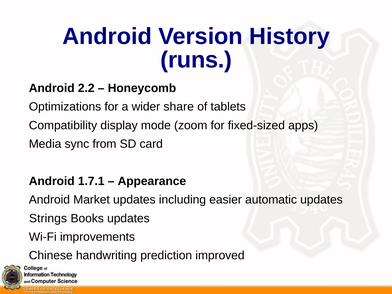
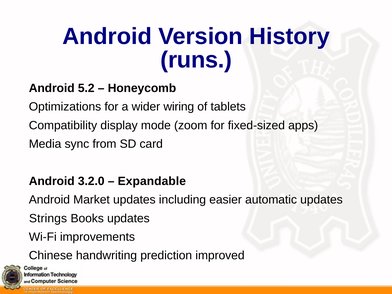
2.2: 2.2 -> 5.2 (86, 88)
share: share -> wiring (179, 107)
1.7.1: 1.7.1 -> 3.2.0 (91, 181)
Appearance: Appearance -> Expandable (152, 181)
